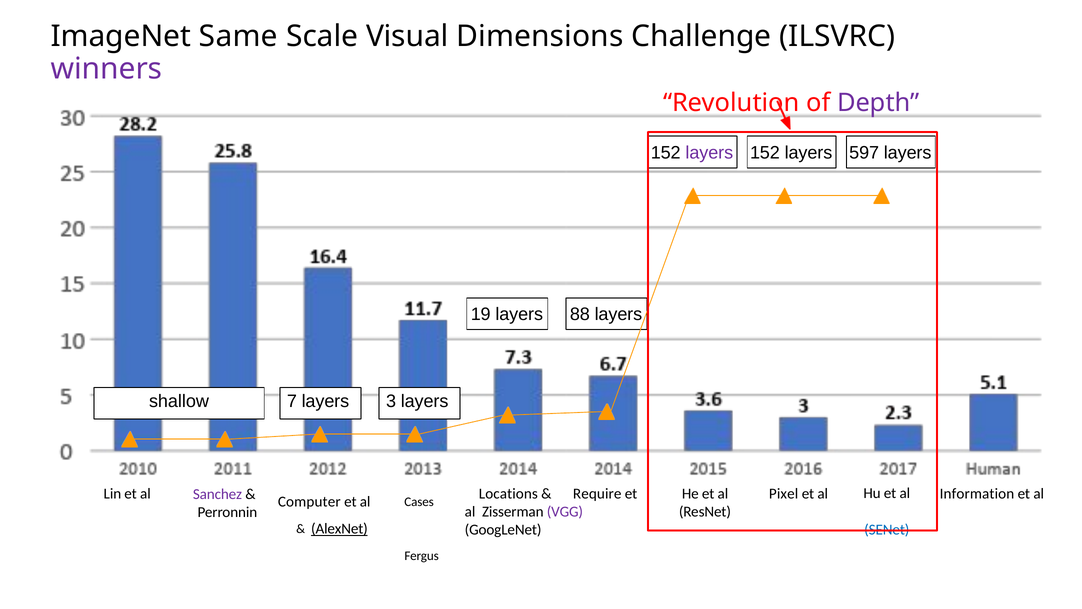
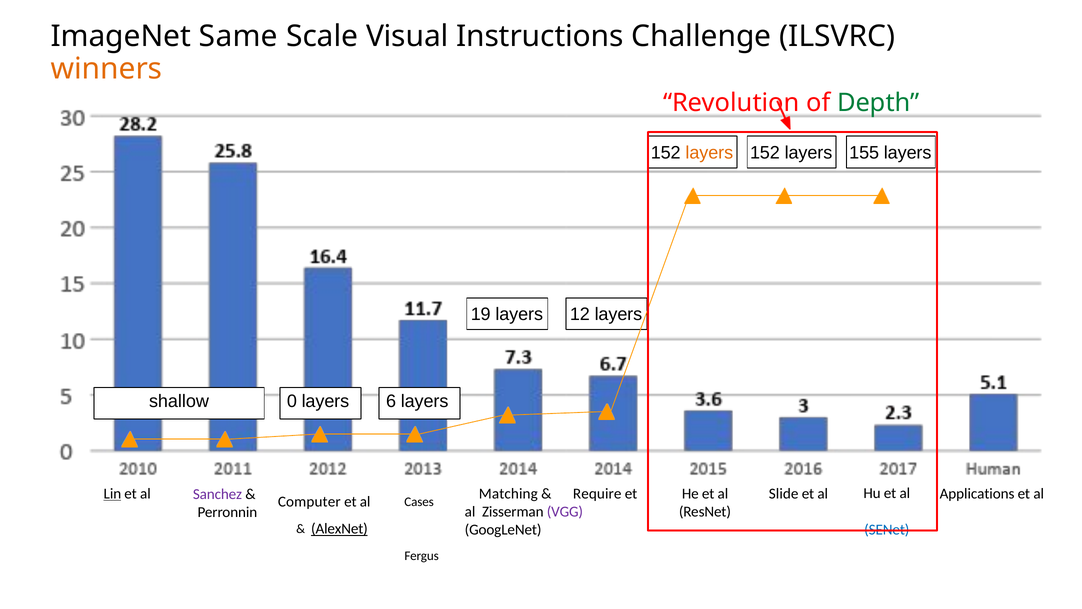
Dimensions: Dimensions -> Instructions (540, 36)
winners colour: purple -> orange (106, 69)
Depth colour: purple -> green (878, 103)
layers colour: purple -> orange (709, 153)
597: 597 -> 155 (864, 153)
88: 88 -> 12 (580, 314)
7: 7 -> 0 (292, 401)
3: 3 -> 6 (391, 401)
Lin underline: none -> present (112, 493)
Locations: Locations -> Matching (508, 493)
Pixel: Pixel -> Slide (784, 493)
Information: Information -> Applications (977, 493)
